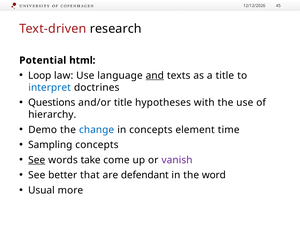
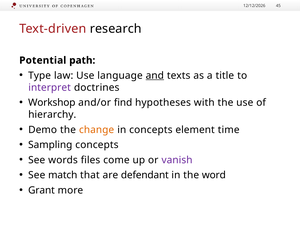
html: html -> path (82, 60)
Loop: Loop -> Type (40, 75)
interpret colour: blue -> purple (50, 87)
Questions: Questions -> Workshop (52, 103)
and/or title: title -> find (123, 103)
change colour: blue -> orange (97, 130)
See underline: present -> none (37, 160)
take: take -> files (90, 160)
better: better -> match (63, 175)
Usual: Usual -> Grant (41, 190)
